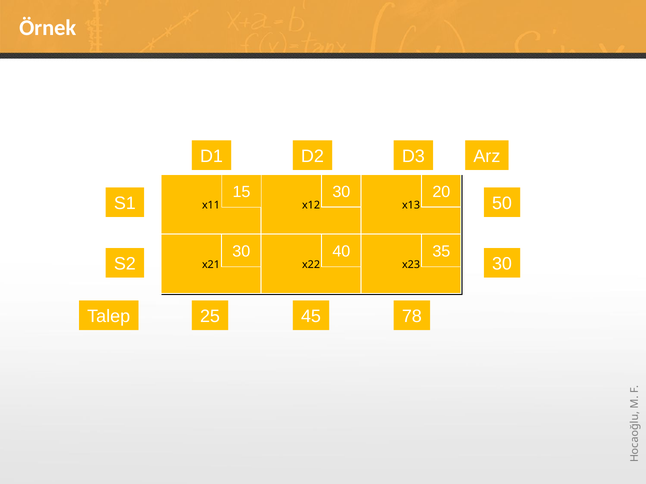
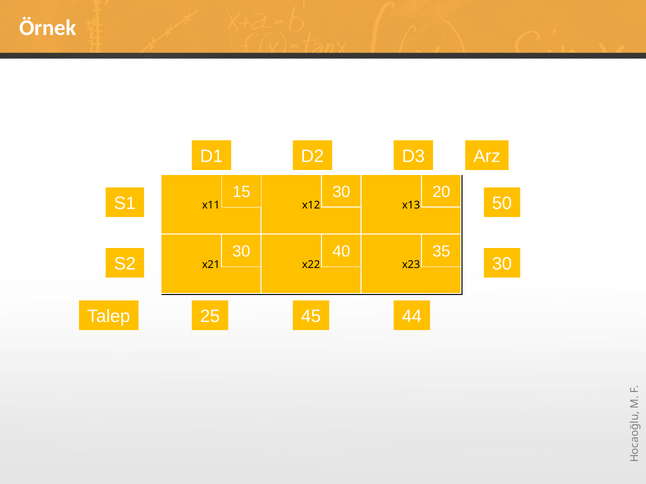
78: 78 -> 44 (412, 317)
